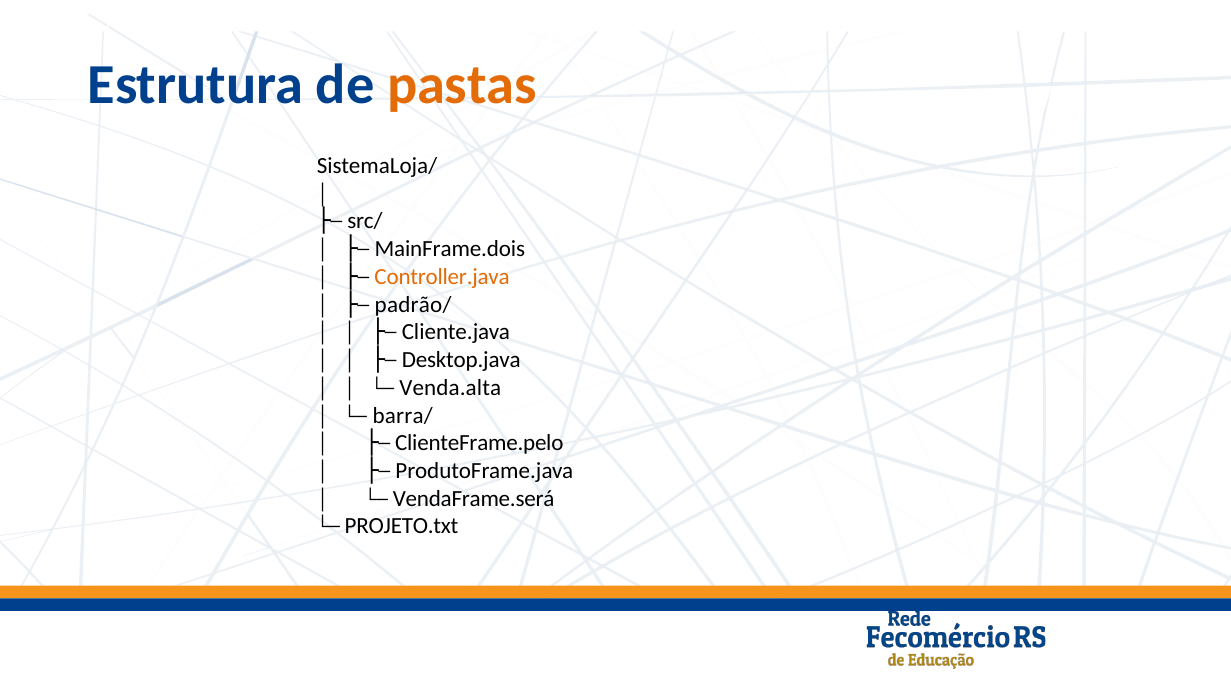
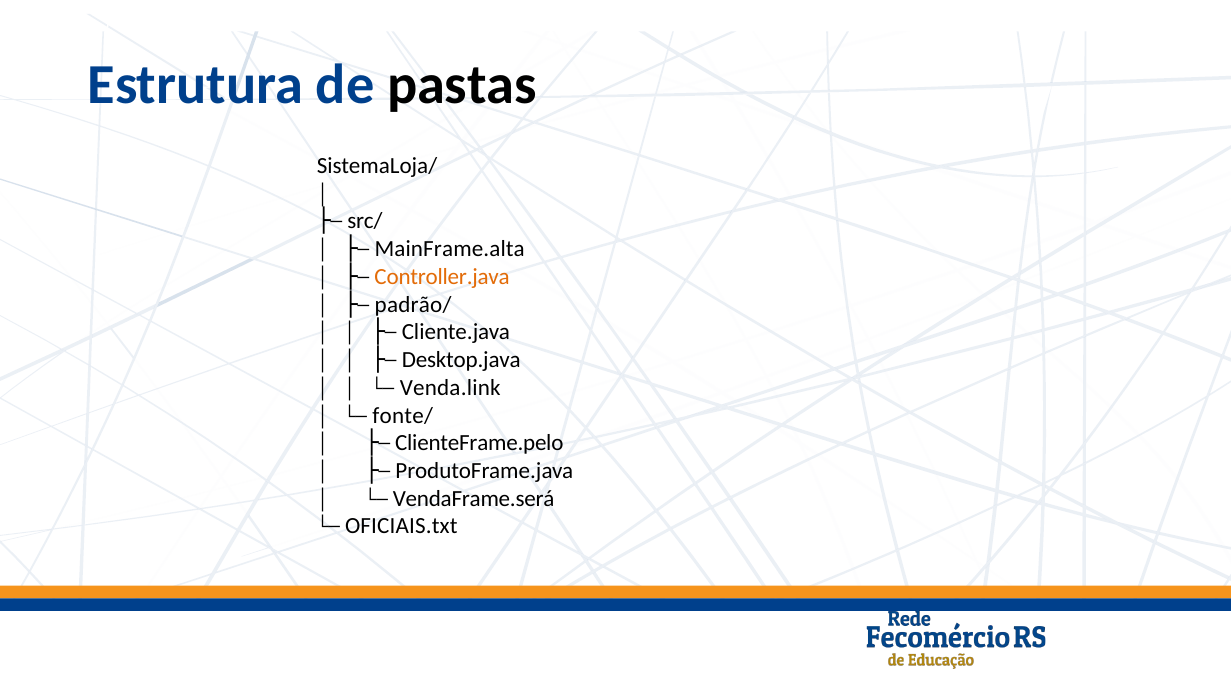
pastas colour: orange -> black (462, 85)
MainFrame.dois: MainFrame.dois -> MainFrame.alta (450, 249)
Venda.alta: Venda.alta -> Venda.link (450, 387)
barra/: barra/ -> fonte/ (403, 415)
PROJETO.txt: PROJETO.txt -> OFICIAIS.txt (401, 526)
